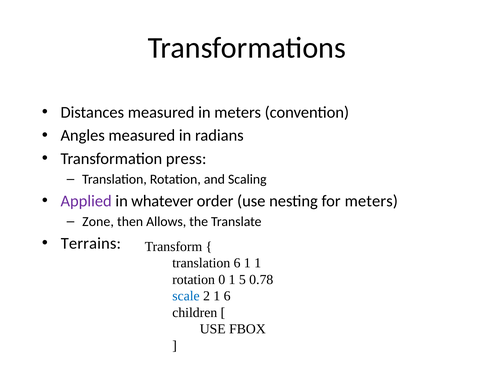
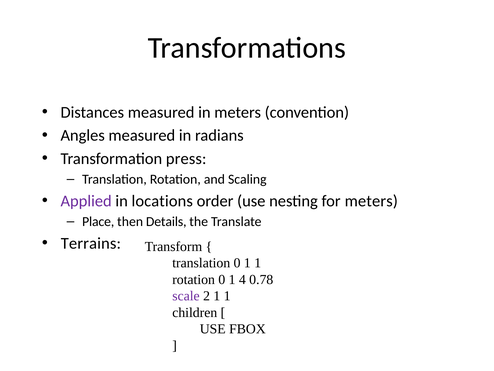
whatever: whatever -> locations (162, 201)
Zone: Zone -> Place (98, 221)
Allows: Allows -> Details (166, 221)
translation 6: 6 -> 0 (237, 263)
5: 5 -> 4 (242, 279)
scale colour: blue -> purple (186, 296)
2 1 6: 6 -> 1 (227, 296)
